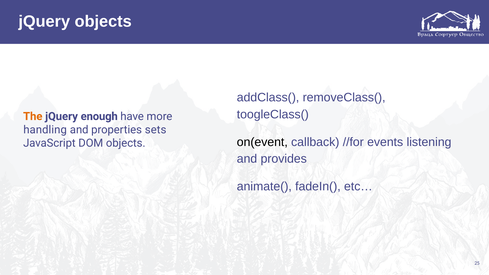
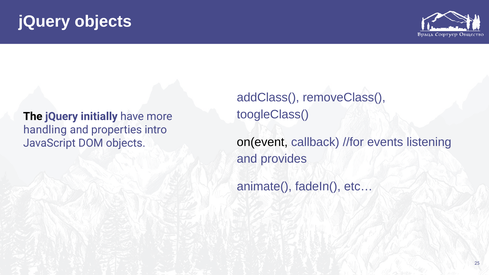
The colour: orange -> black (33, 116)
enough: enough -> initially (99, 116)
sets: sets -> intro (156, 130)
